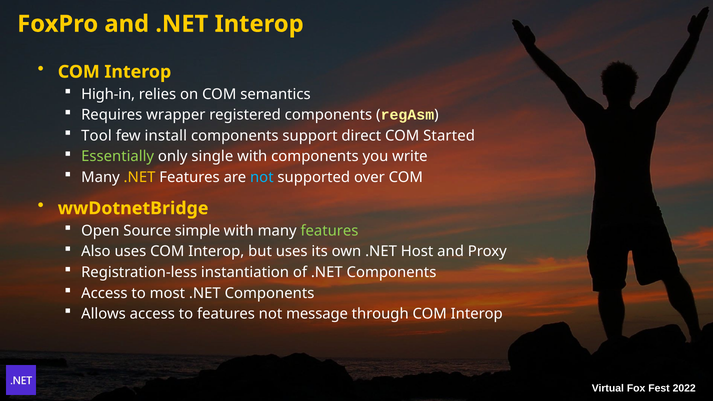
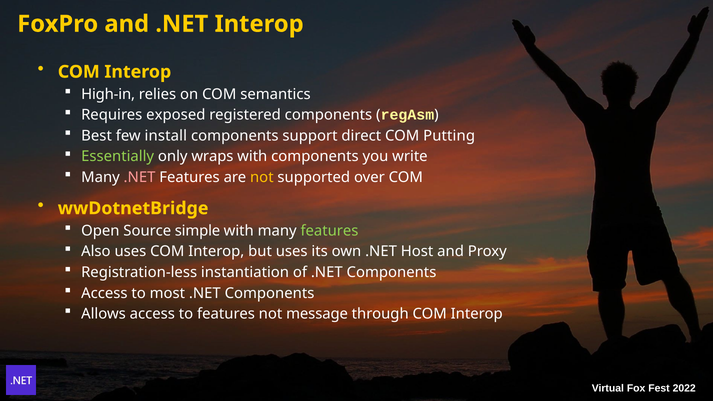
wrapper: wrapper -> exposed (176, 115)
Tool: Tool -> Best (97, 136)
Started: Started -> Putting (449, 136)
single: single -> wraps (212, 157)
.NET colour: yellow -> pink (140, 177)
not colour: light blue -> yellow (262, 177)
